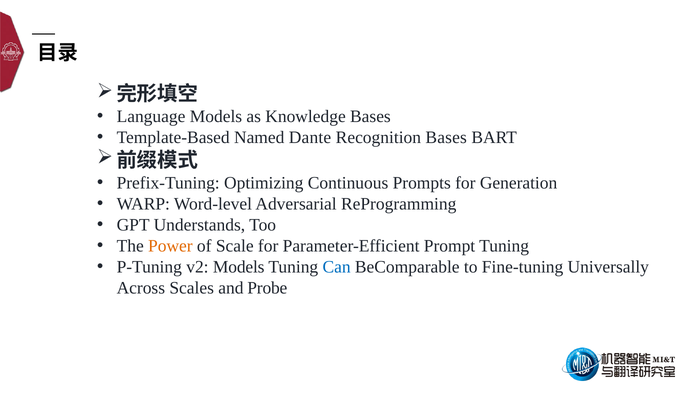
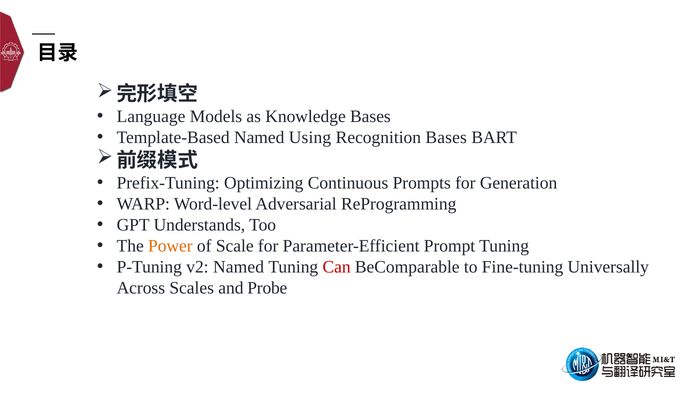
Dante: Dante -> Using (310, 137)
v2 Models: Models -> Named (239, 267)
Can colour: blue -> red (337, 267)
